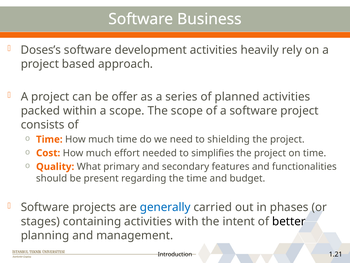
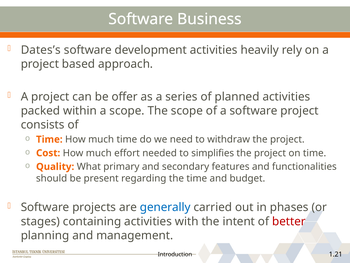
Doses’s: Doses’s -> Dates’s (41, 50)
shielding: shielding -> withdraw (229, 139)
better colour: black -> red (289, 221)
